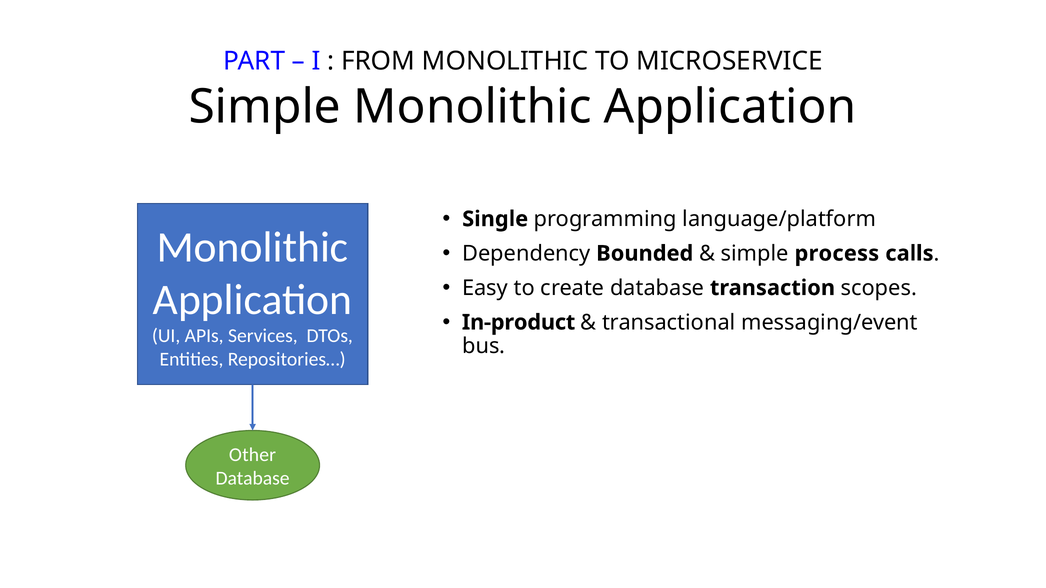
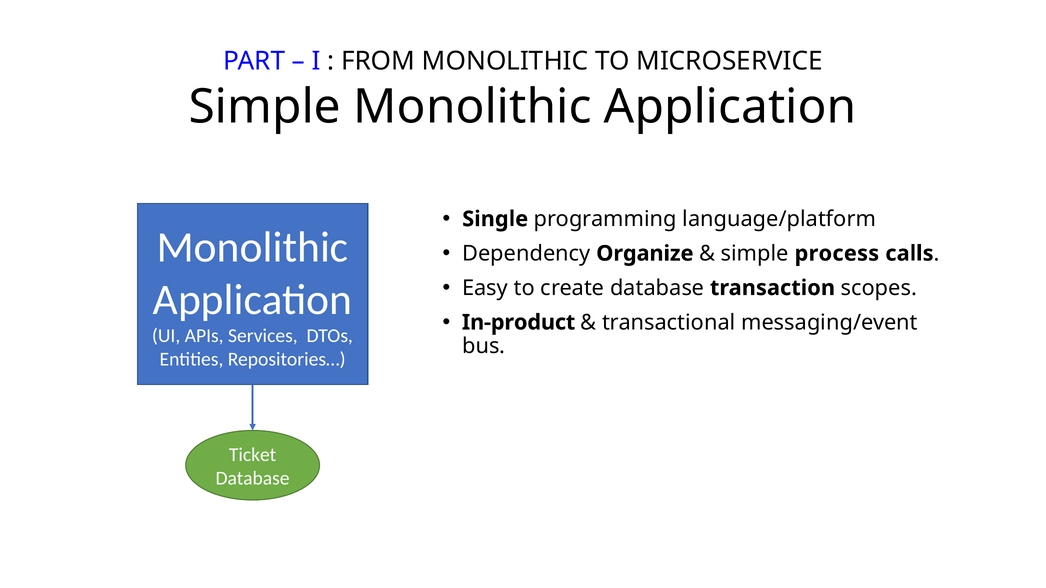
Bounded: Bounded -> Organize (645, 254)
Other: Other -> Ticket (253, 455)
